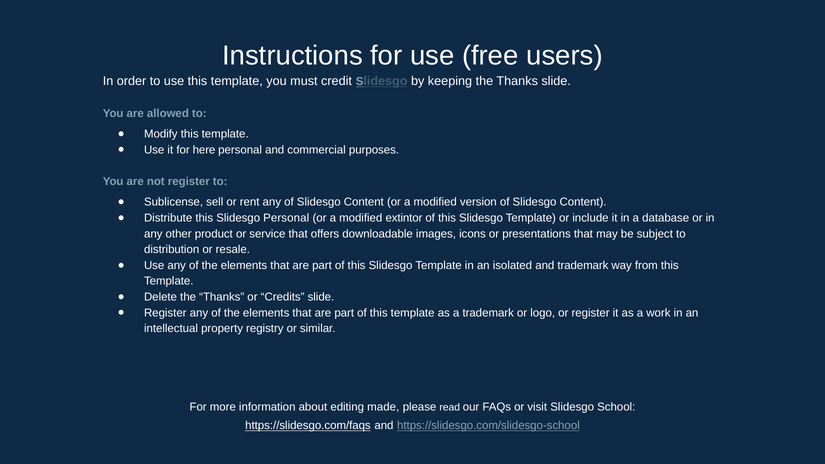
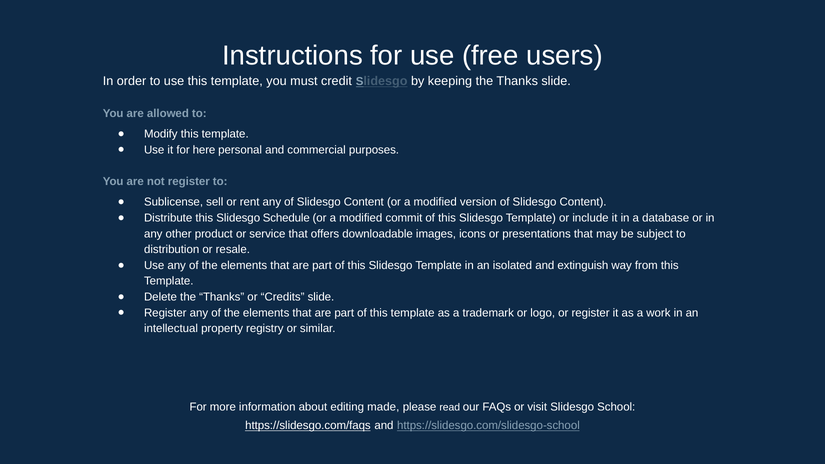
Slidesgo Personal: Personal -> Schedule (286, 218)
extintor: extintor -> commit (404, 218)
and trademark: trademark -> extinguish (583, 265)
